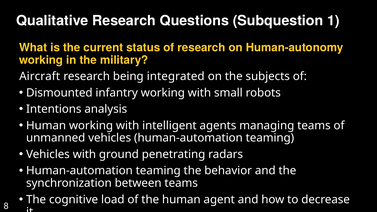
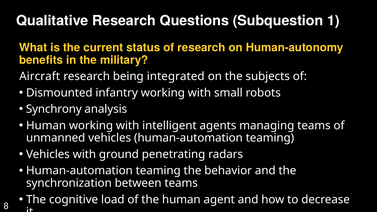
working: working -> benefits (41, 60)
Intentions: Intentions -> Synchrony (54, 109)
